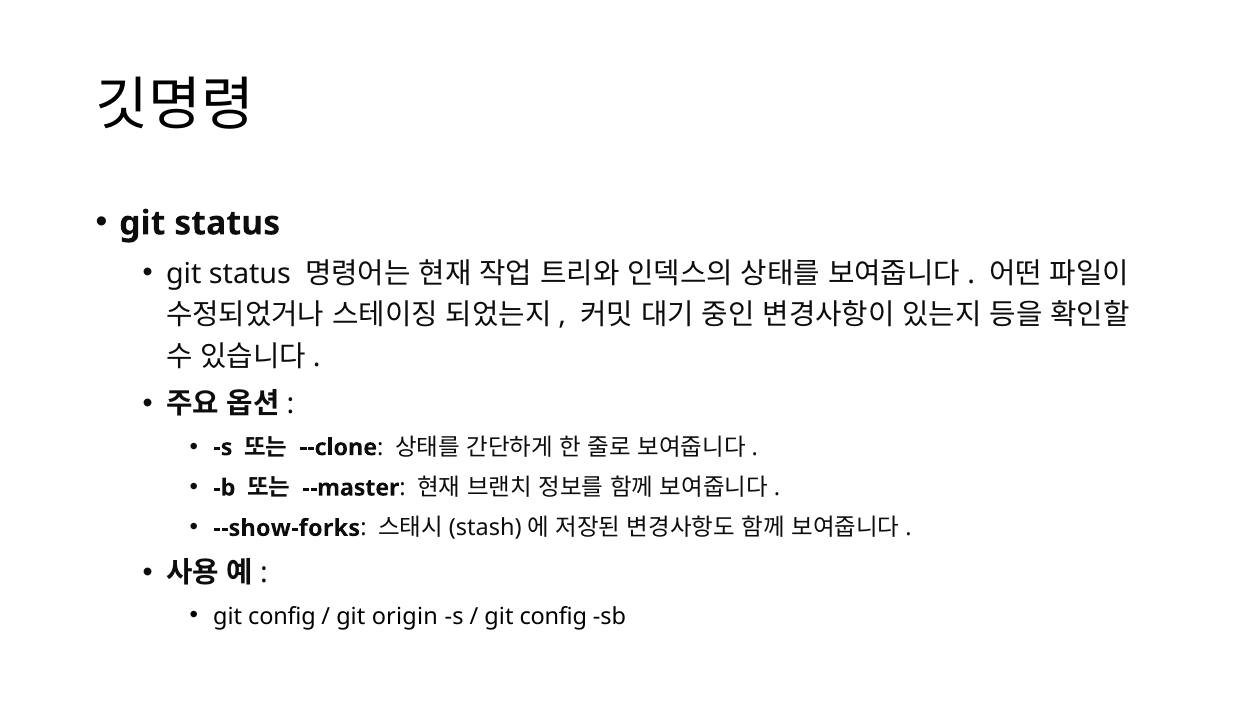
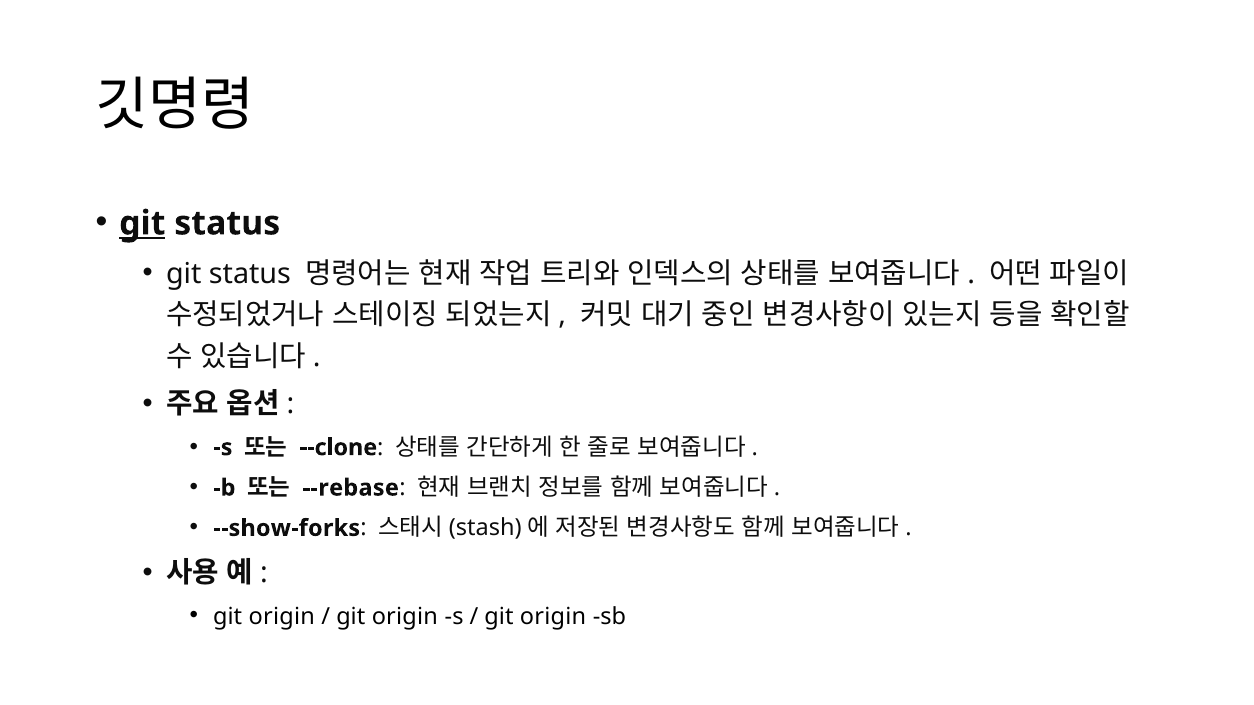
git underline: none -> present (142, 223)
--master: --master -> --rebase (351, 488)
config: config -> origin (282, 617)
config: config -> origin (553, 617)
